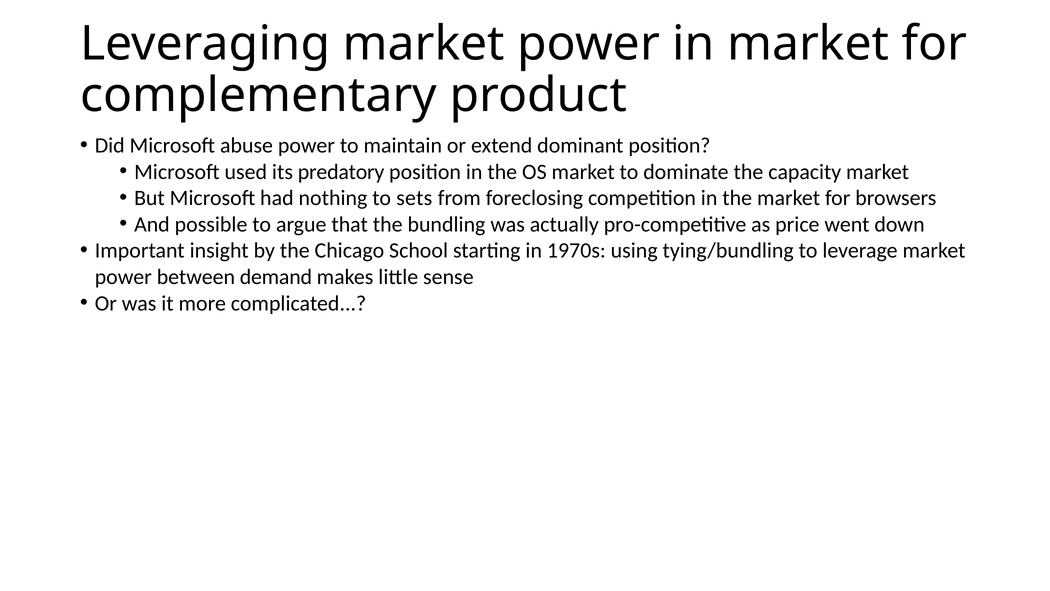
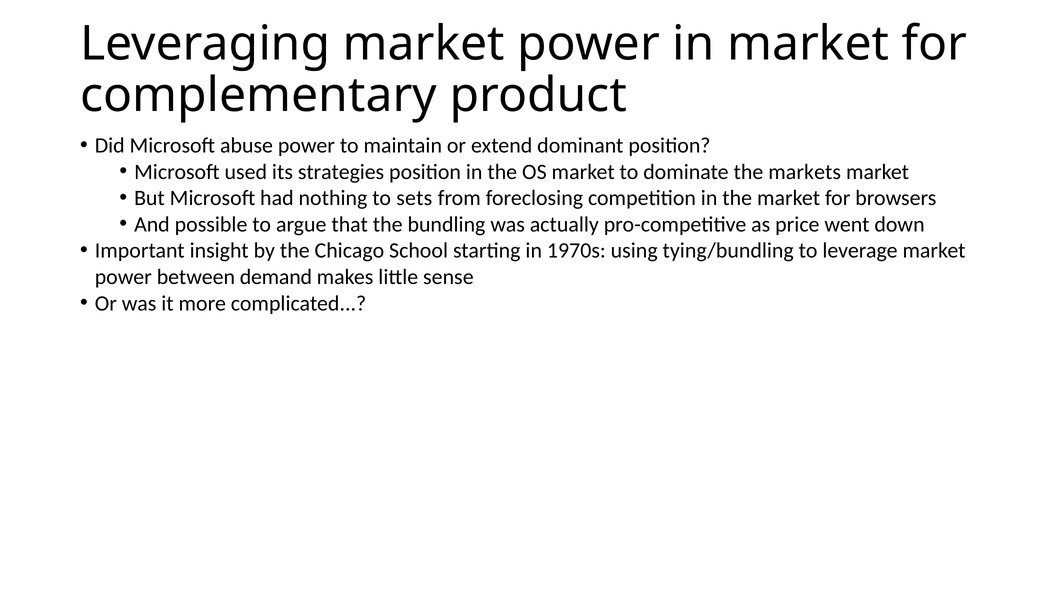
predatory: predatory -> strategies (341, 172)
capacity: capacity -> markets (805, 172)
